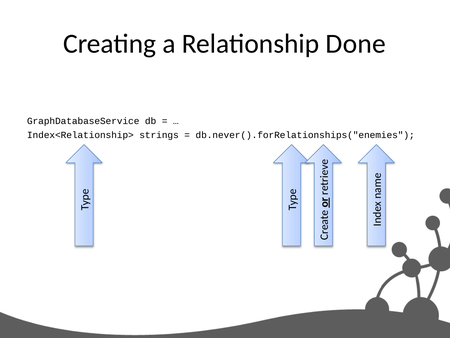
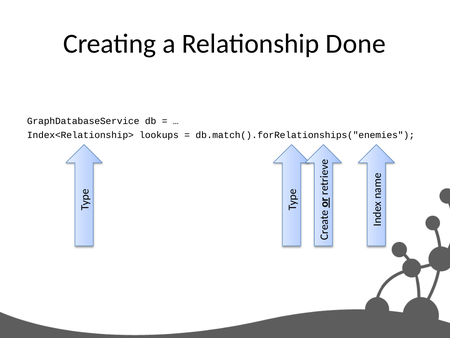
strings: strings -> lookups (159, 135)
db.never().forRelationships("enemies: db.never().forRelationships("enemies -> db.match().forRelationships("enemies (305, 135)
